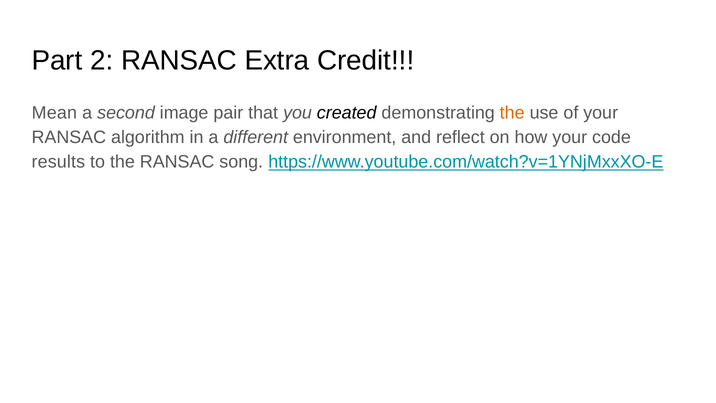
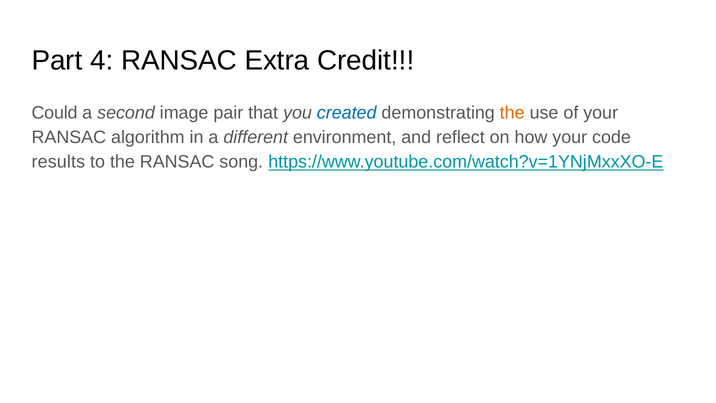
2: 2 -> 4 (102, 61)
Mean: Mean -> Could (55, 113)
created colour: black -> blue (347, 113)
